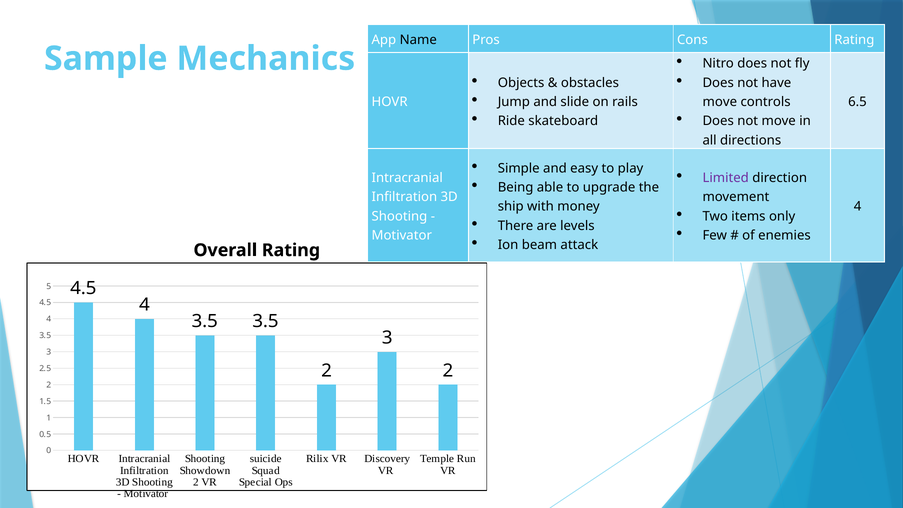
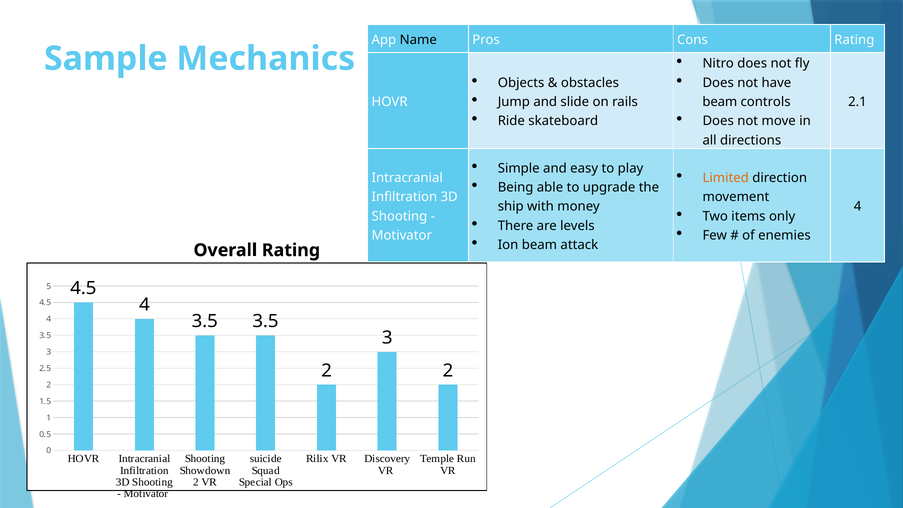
move: move -> beam (720, 102)
6.5: 6.5 -> 2.1 (857, 102)
Limited colour: purple -> orange (726, 178)
